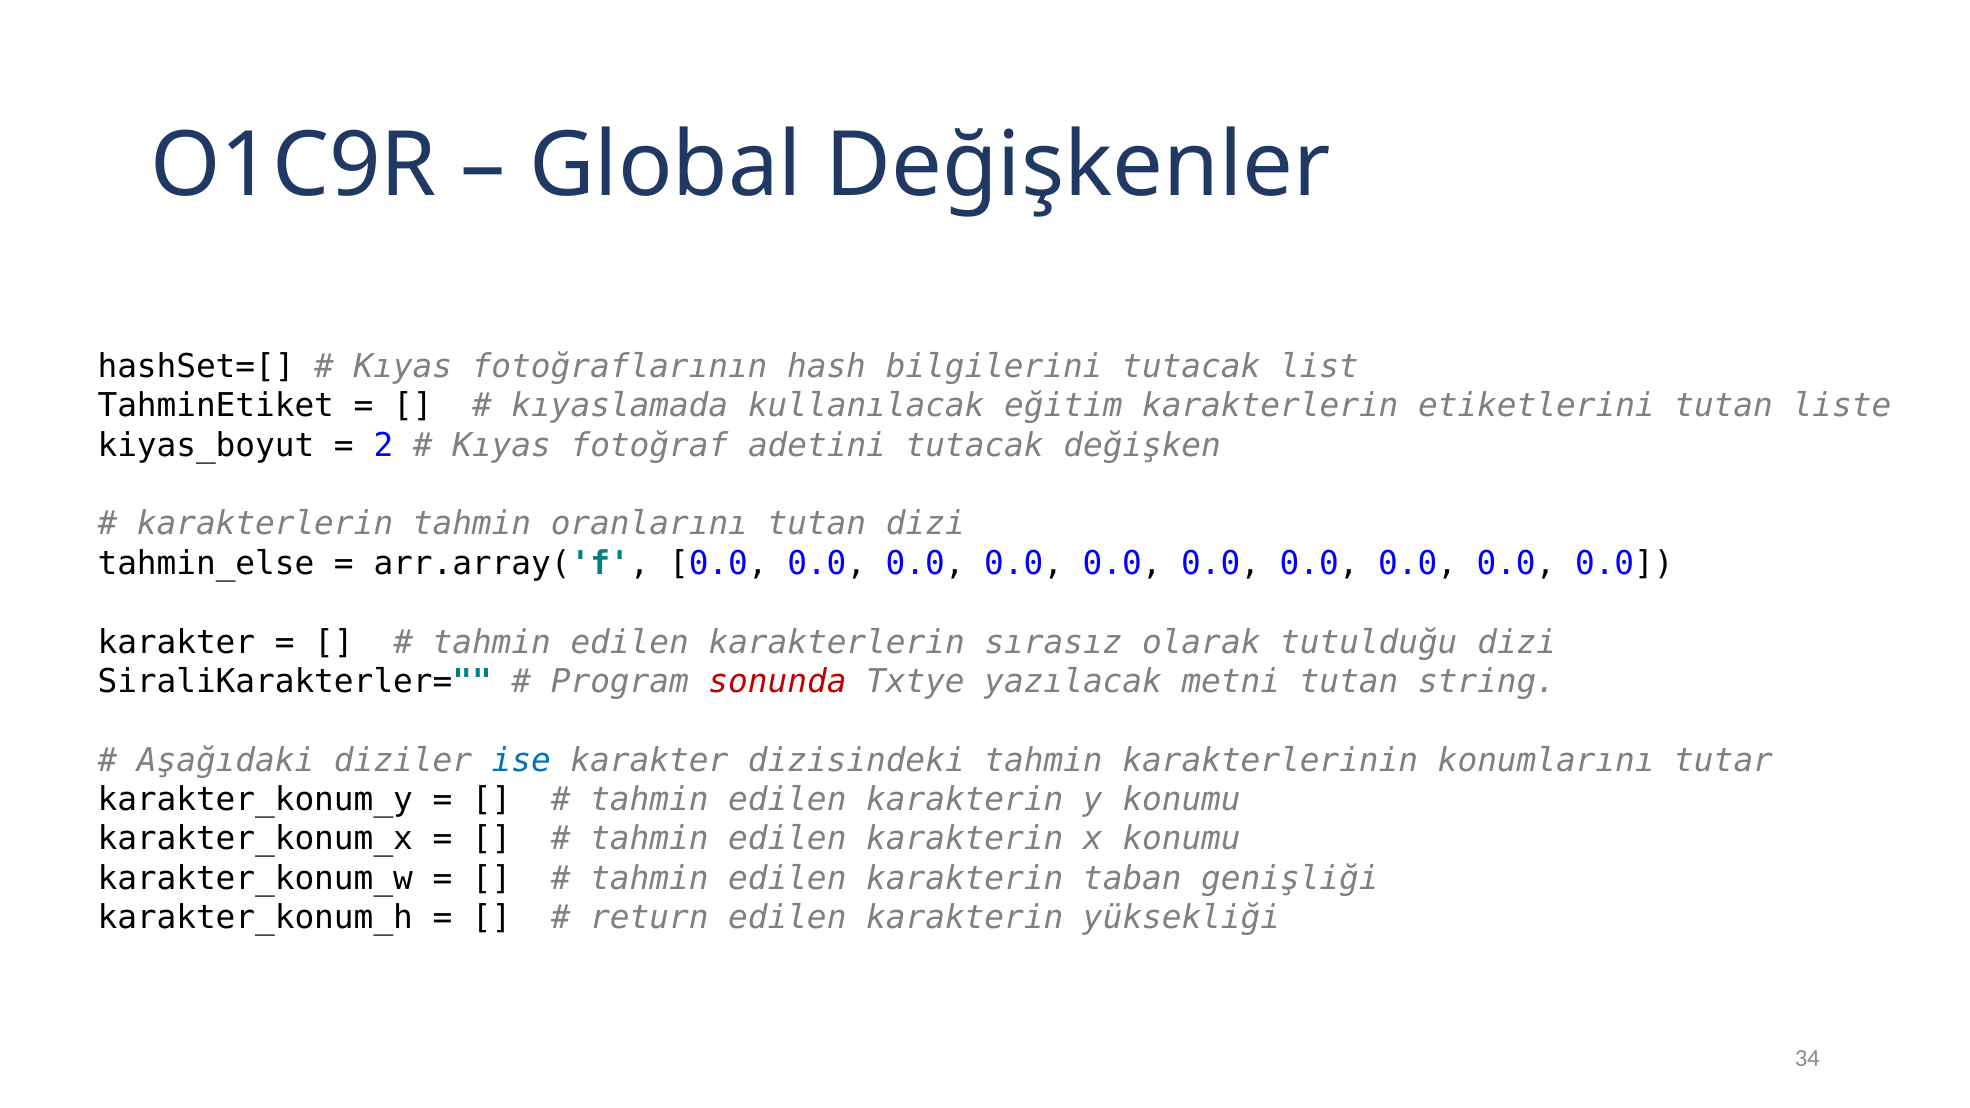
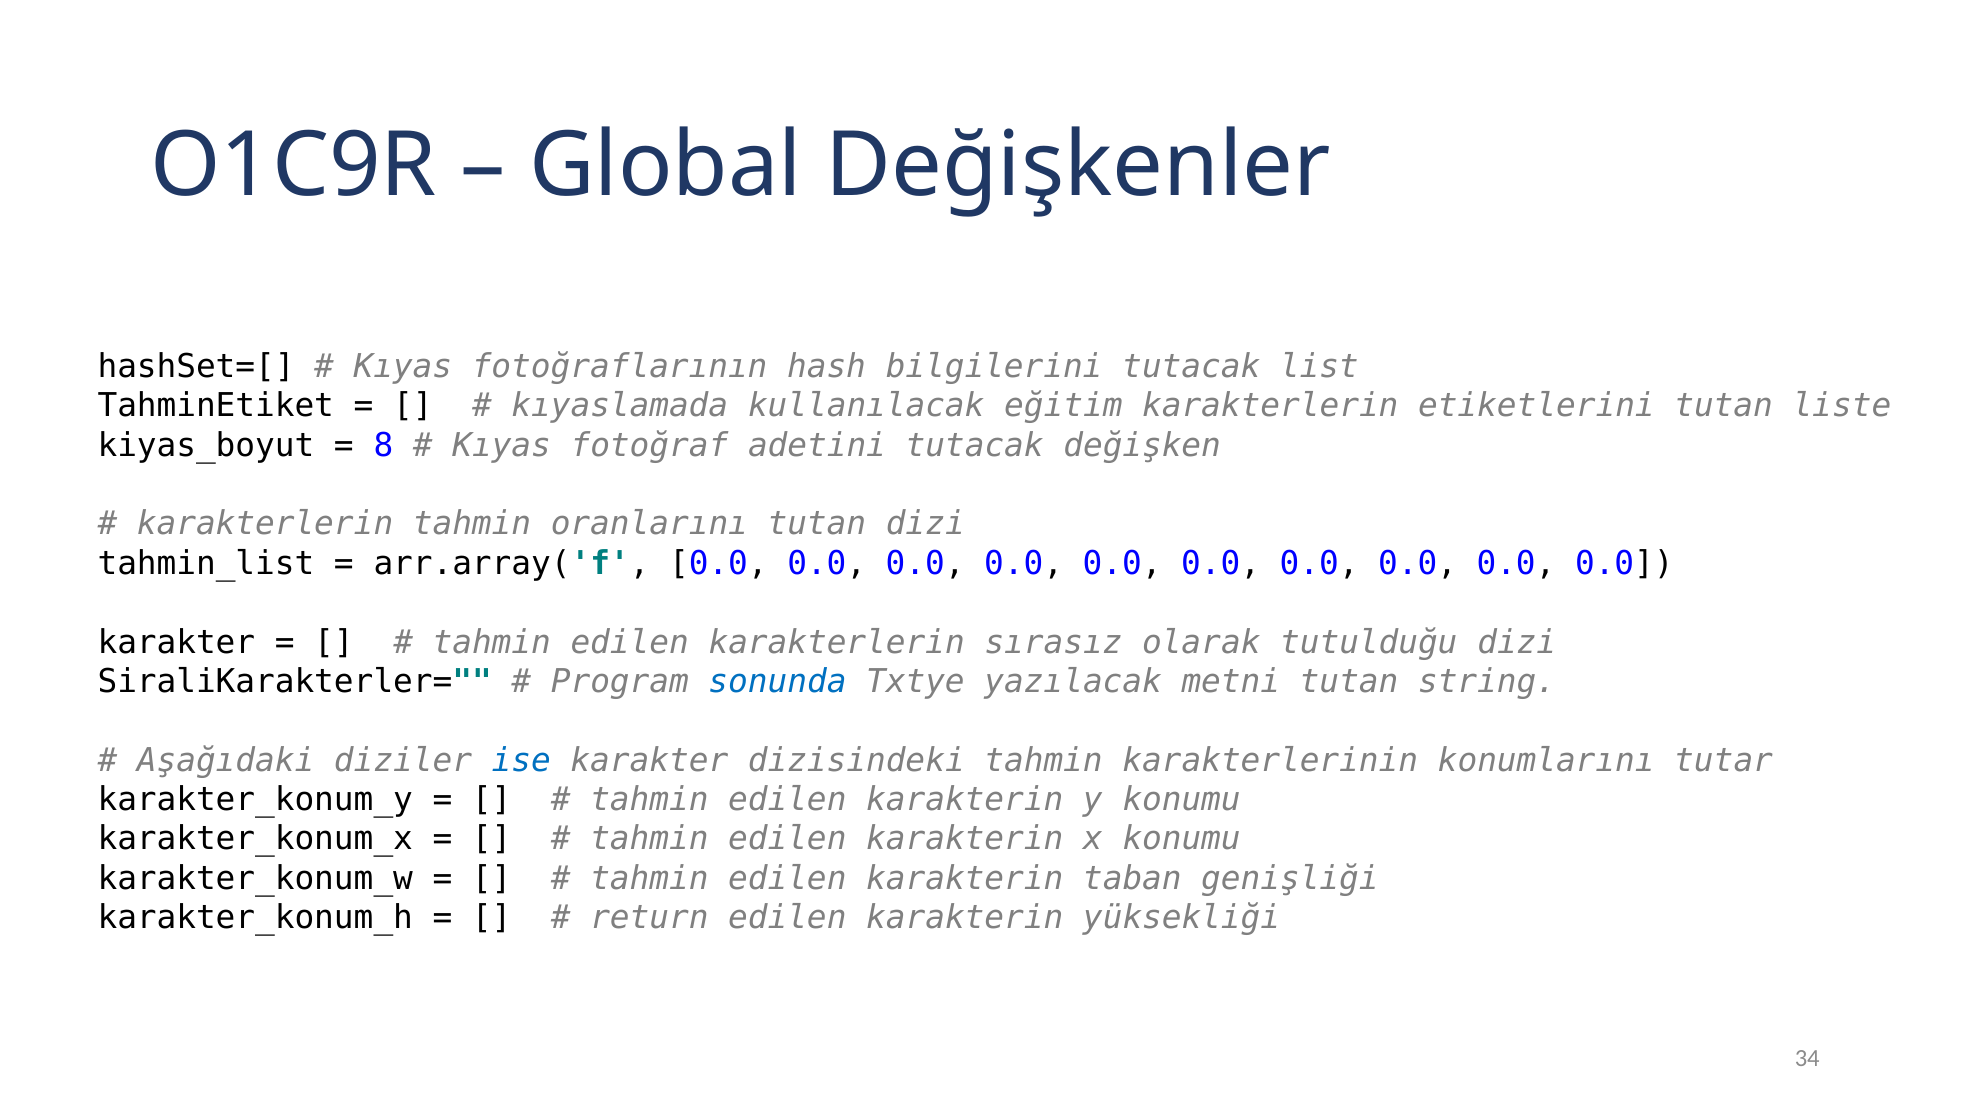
2: 2 -> 8 (383, 445)
tahmin_else: tahmin_else -> tahmin_list (206, 564)
sonunda colour: red -> blue (778, 682)
